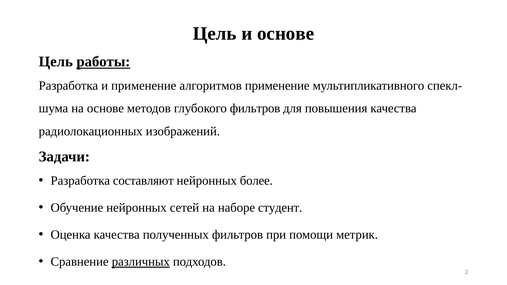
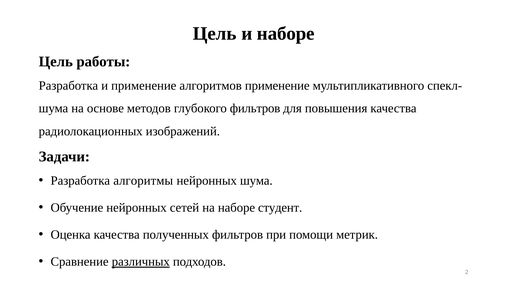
и основе: основе -> наборе (286, 33)
работы underline: present -> none (103, 62)
составляют: составляют -> алгоритмы (143, 181)
нейронных более: более -> шума (256, 181)
